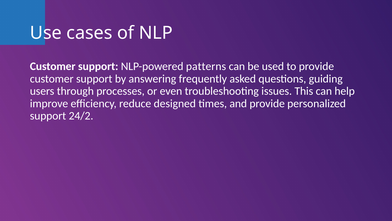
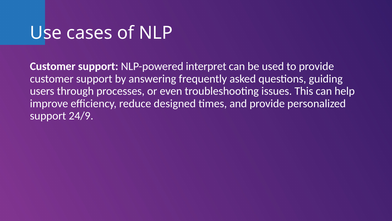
patterns: patterns -> interpret (206, 66)
24/2: 24/2 -> 24/9 (81, 116)
